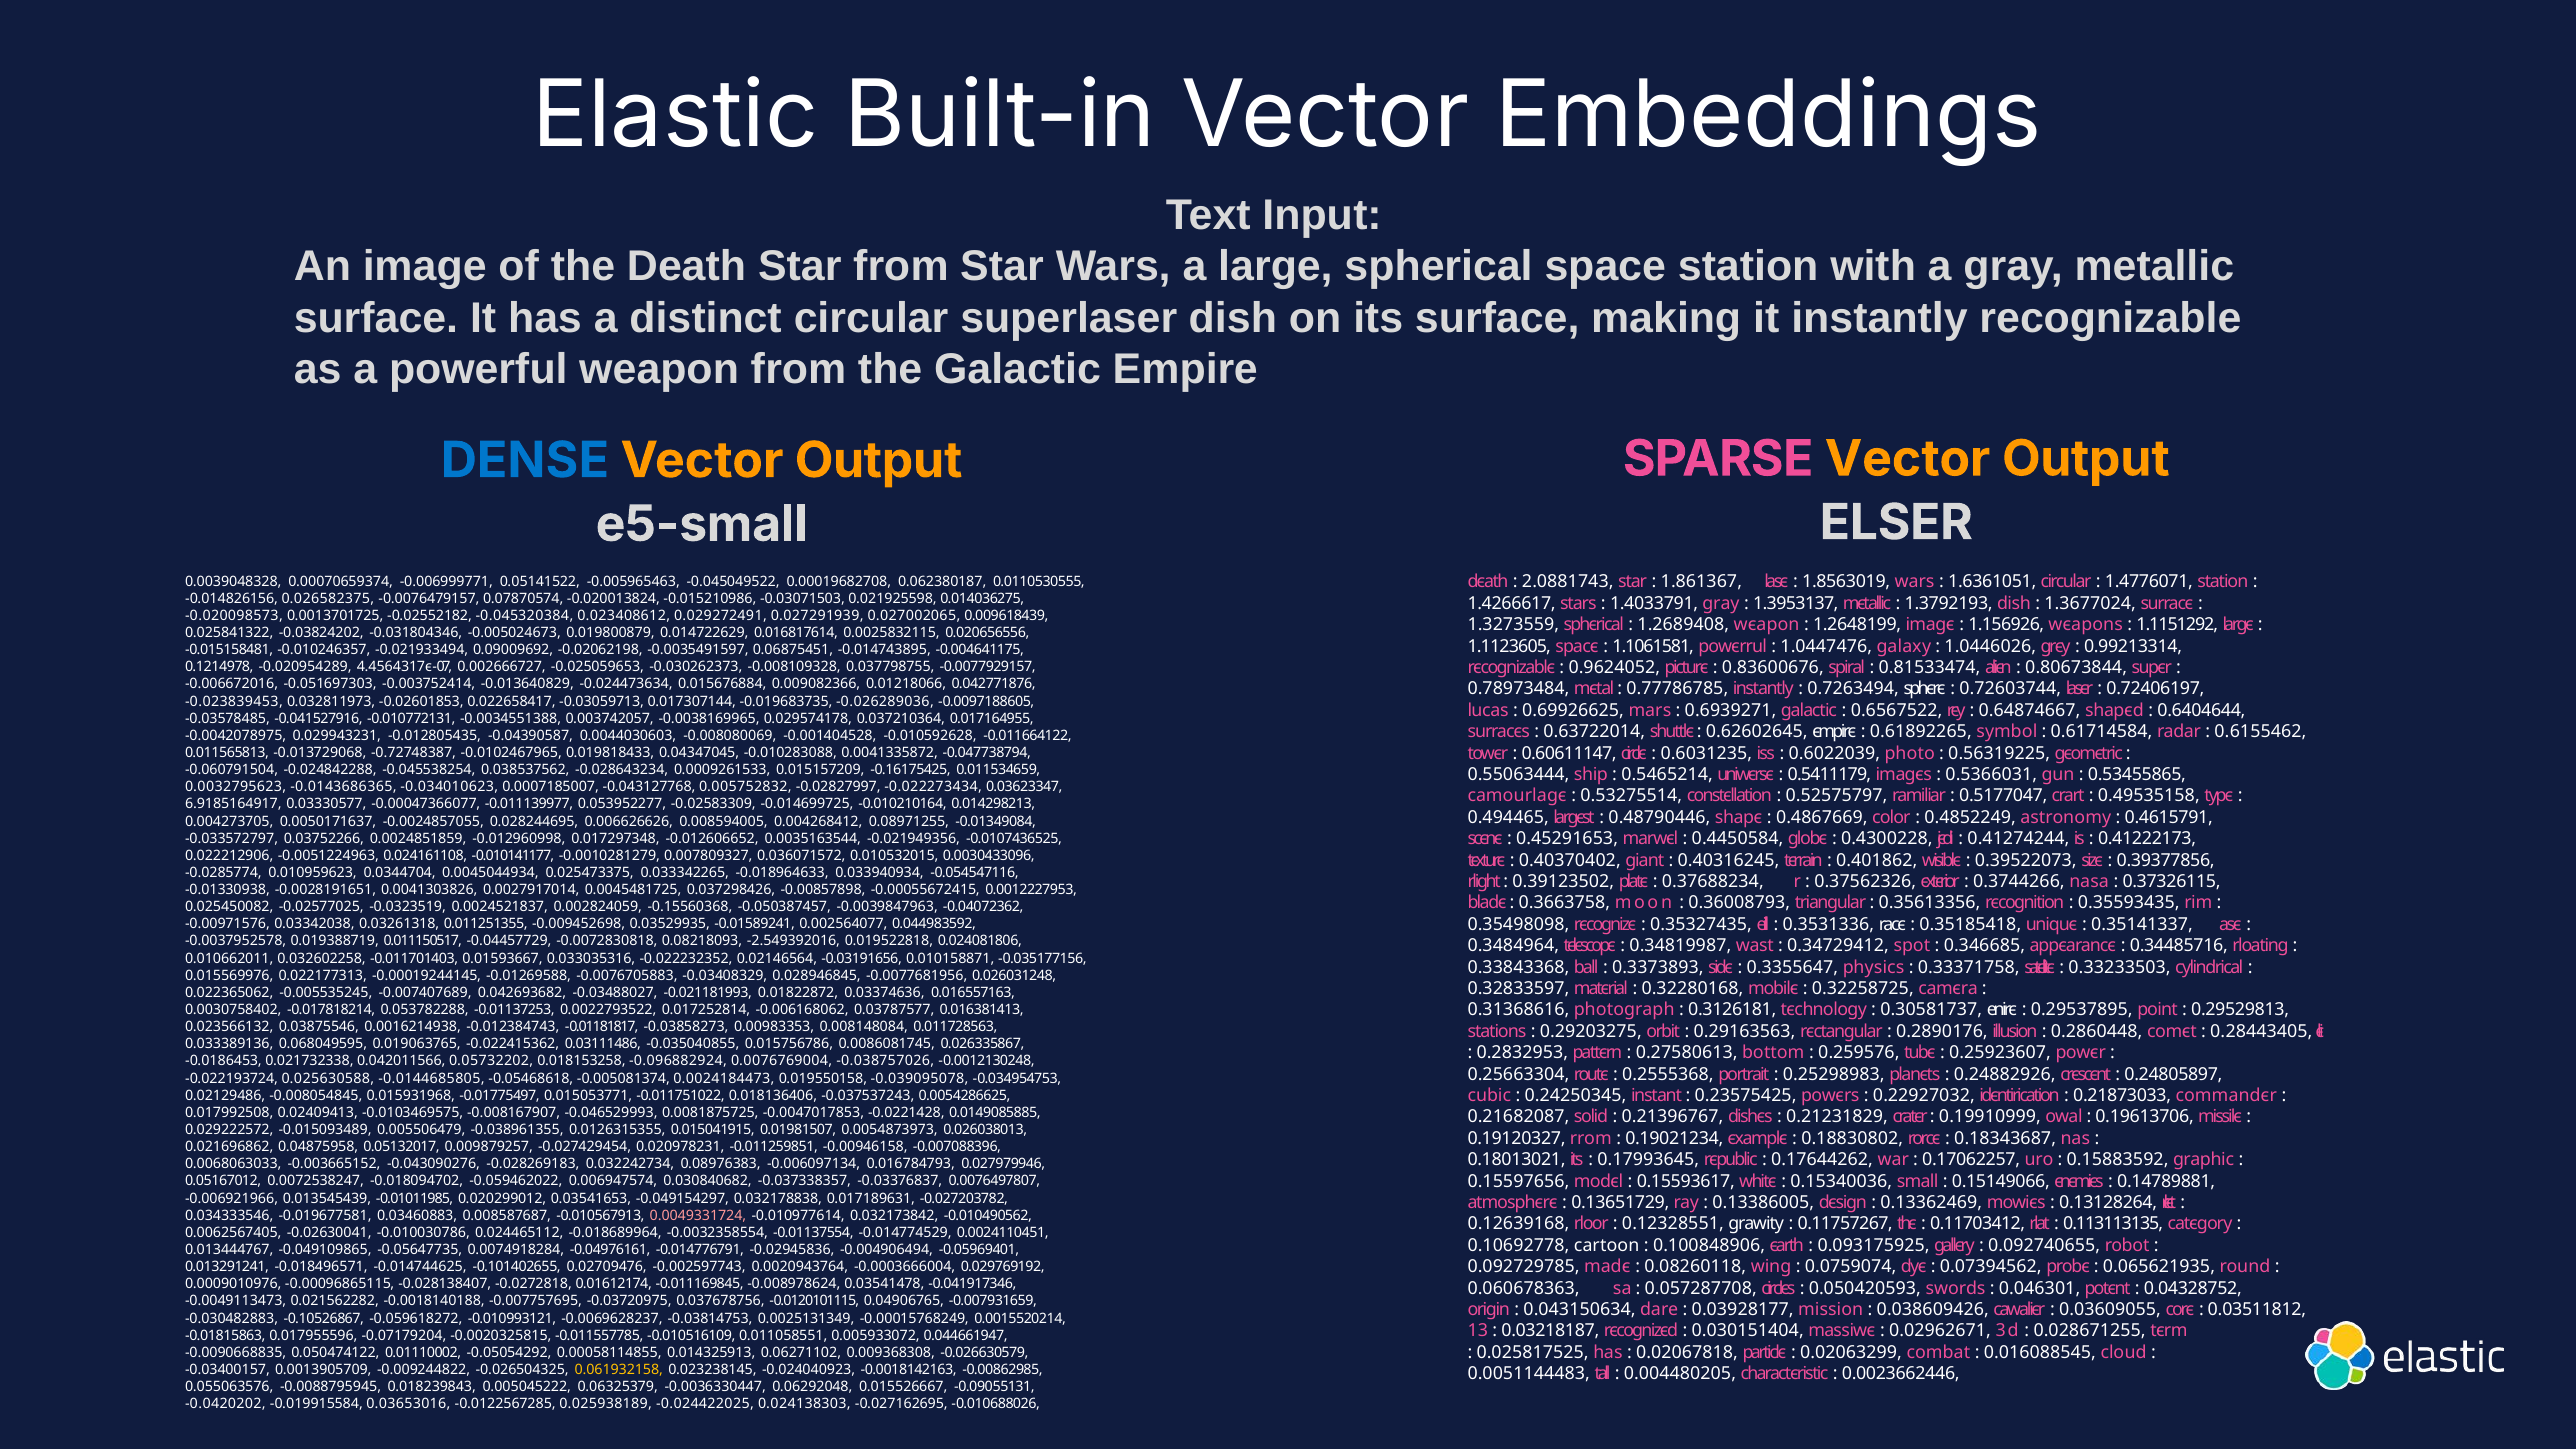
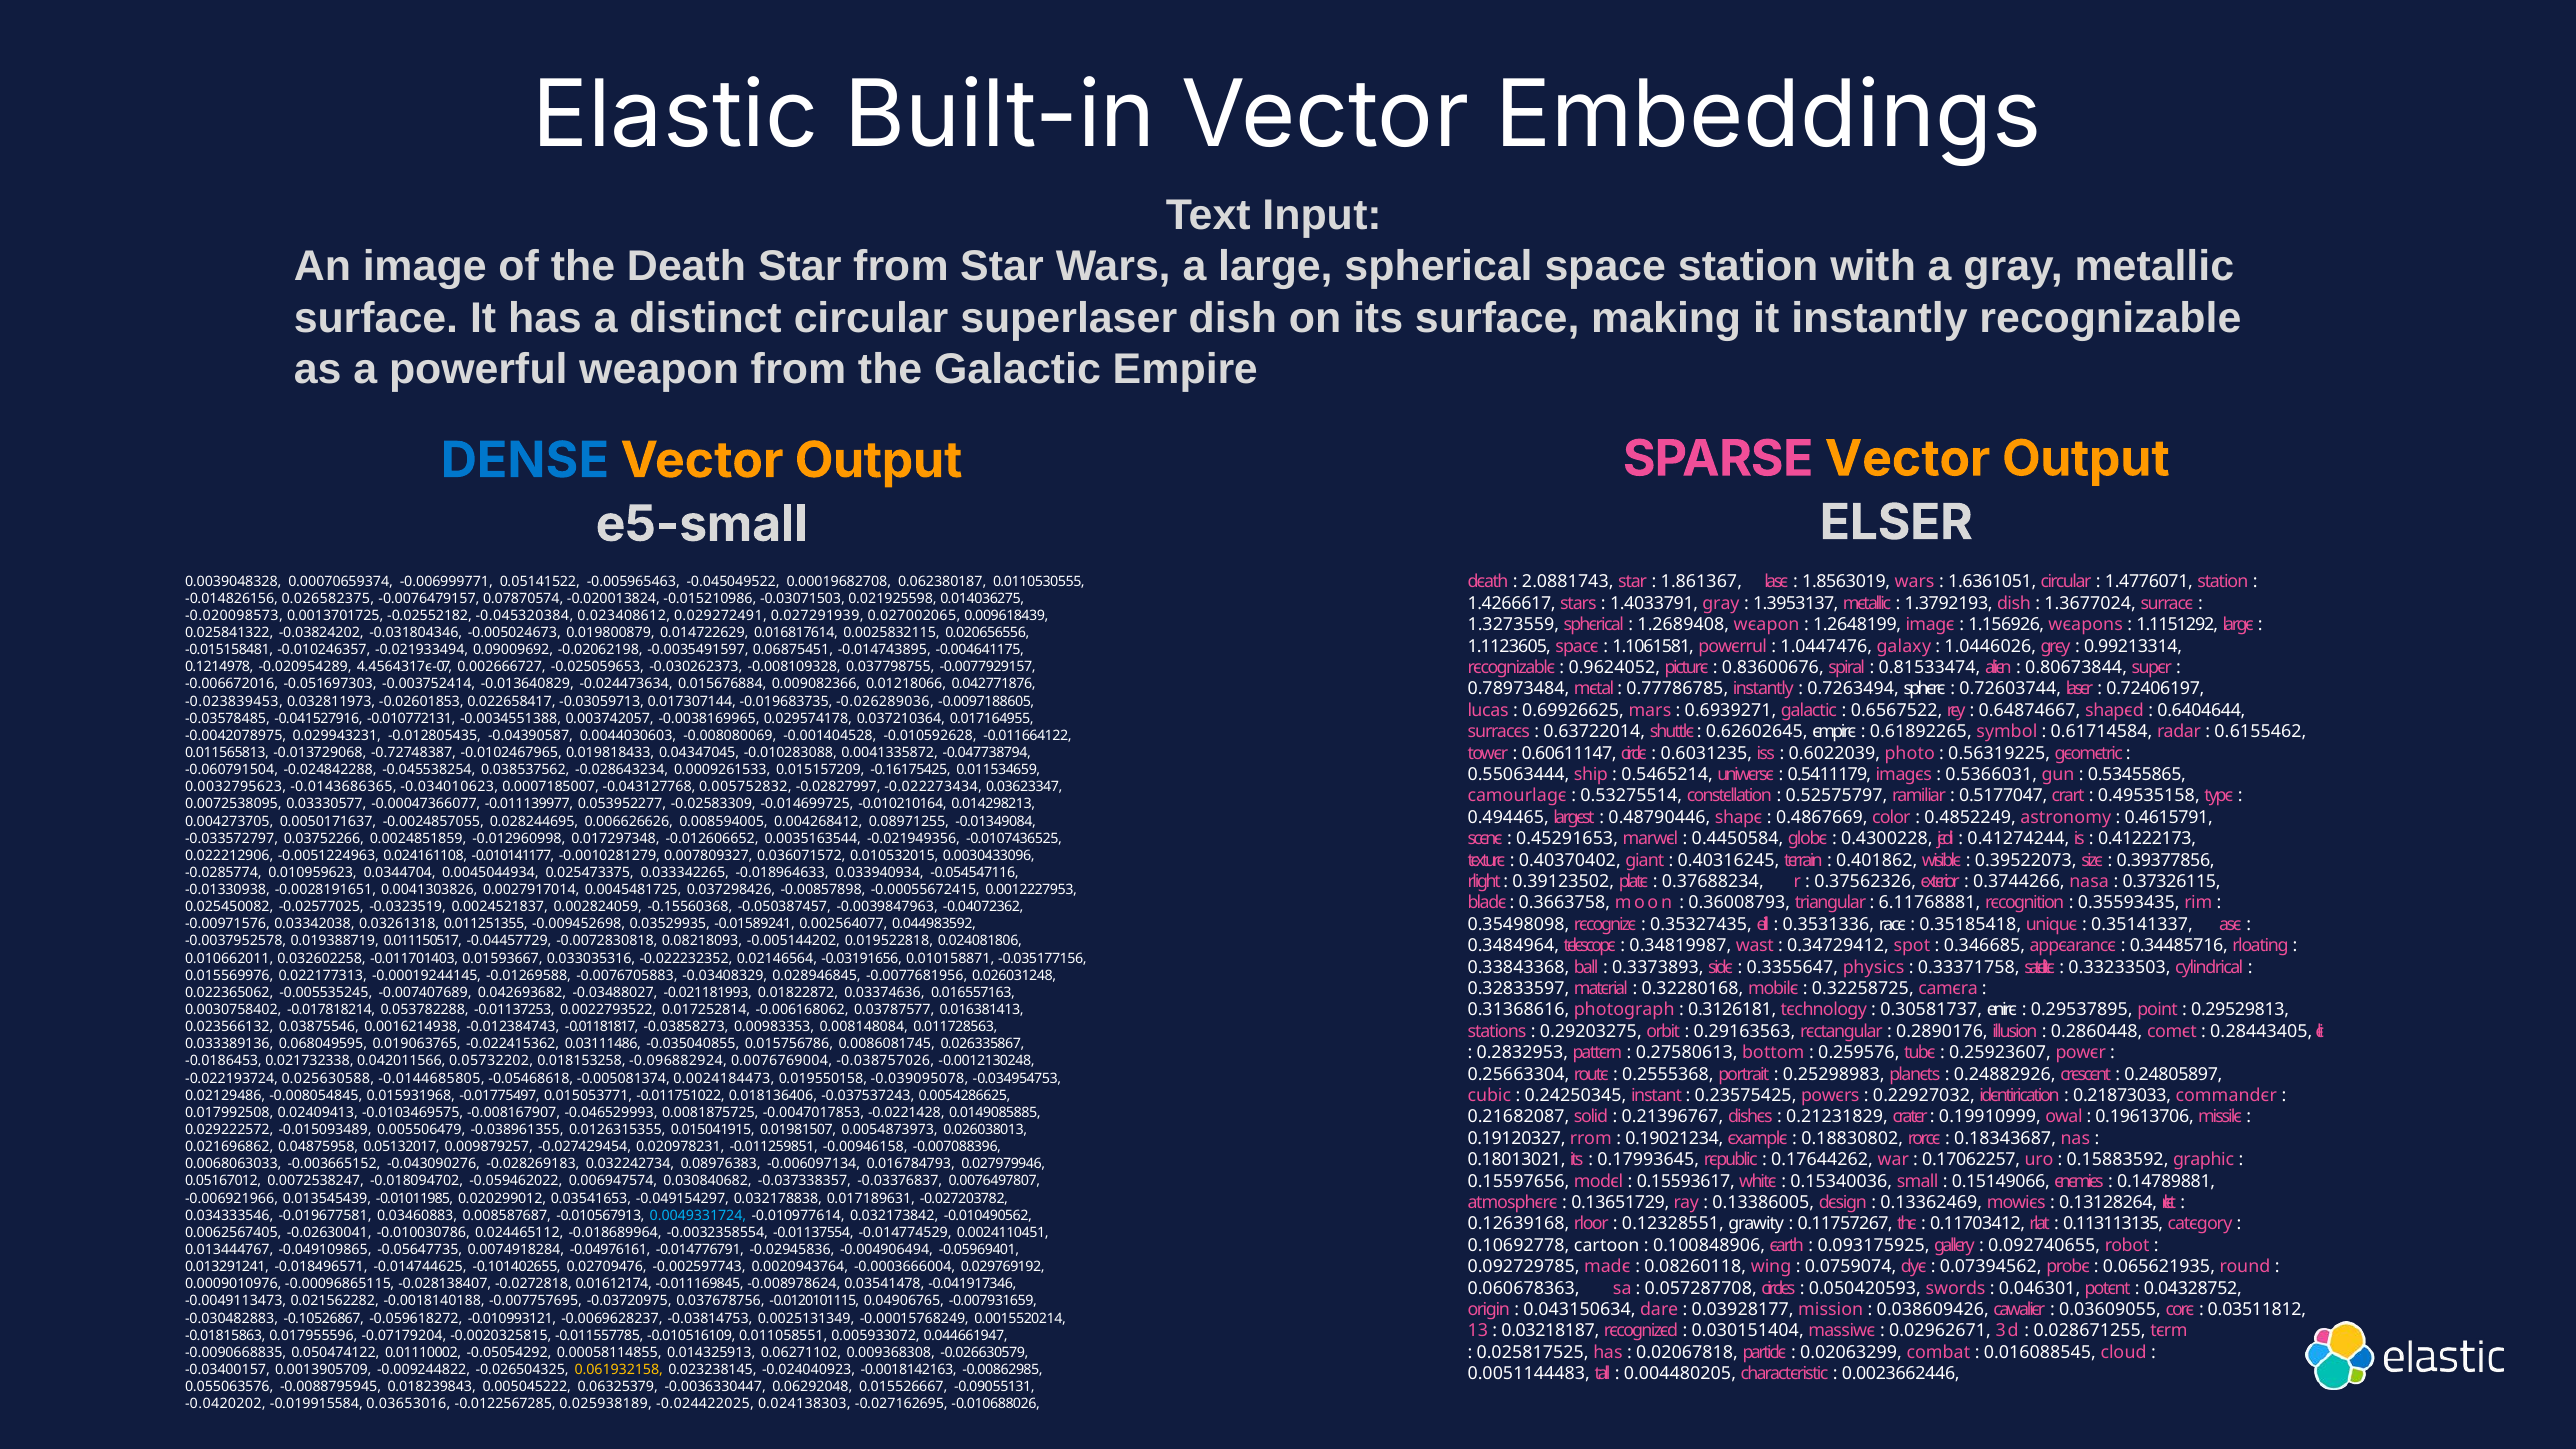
6.9185164917: 6.9185164917 -> 0.0072538095 (233, 804)
0.35613356: 0.35613356 -> 6.11768881 (1929, 903)
-2.549392016: -2.549392016 -> -0.005144202 (793, 941)
0.0049331724 colour: pink -> light blue (698, 1216)
